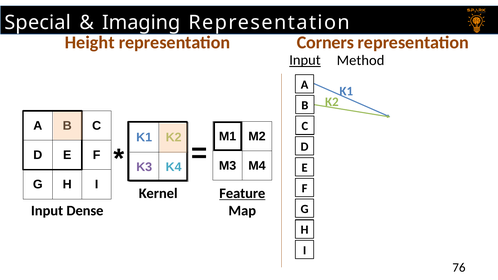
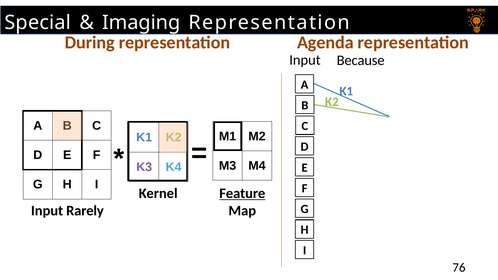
Height: Height -> During (90, 42)
Corners: Corners -> Agenda (325, 42)
Input underline: present -> none (305, 60)
Method: Method -> Because (361, 61)
Dense: Dense -> Rarely (85, 211)
